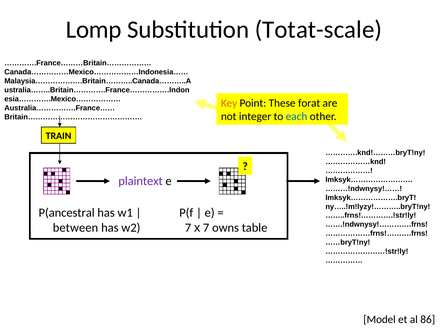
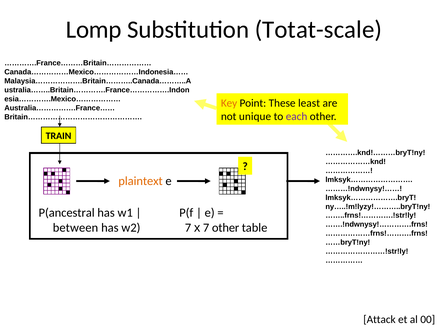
forat: forat -> least (309, 103)
integer: integer -> unique (255, 116)
each colour: blue -> purple (297, 116)
plaintext colour: purple -> orange (141, 181)
7 owns: owns -> other (226, 228)
Model: Model -> Attack (379, 320)
86: 86 -> 00 (428, 320)
